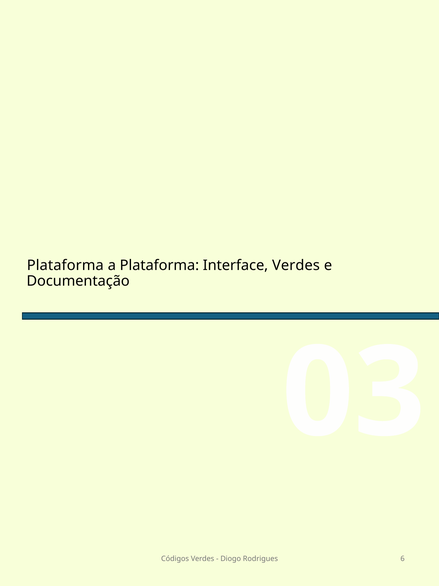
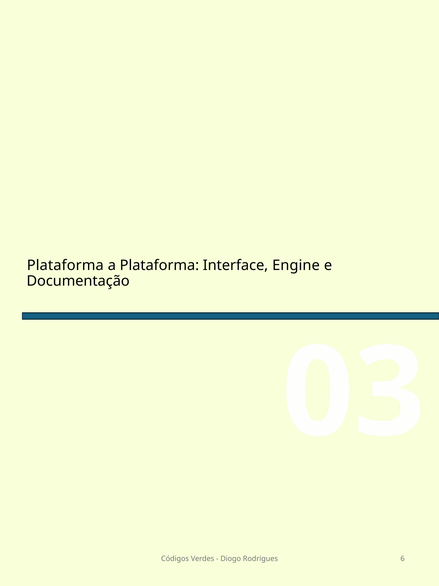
Interface Verdes: Verdes -> Engine (296, 265)
